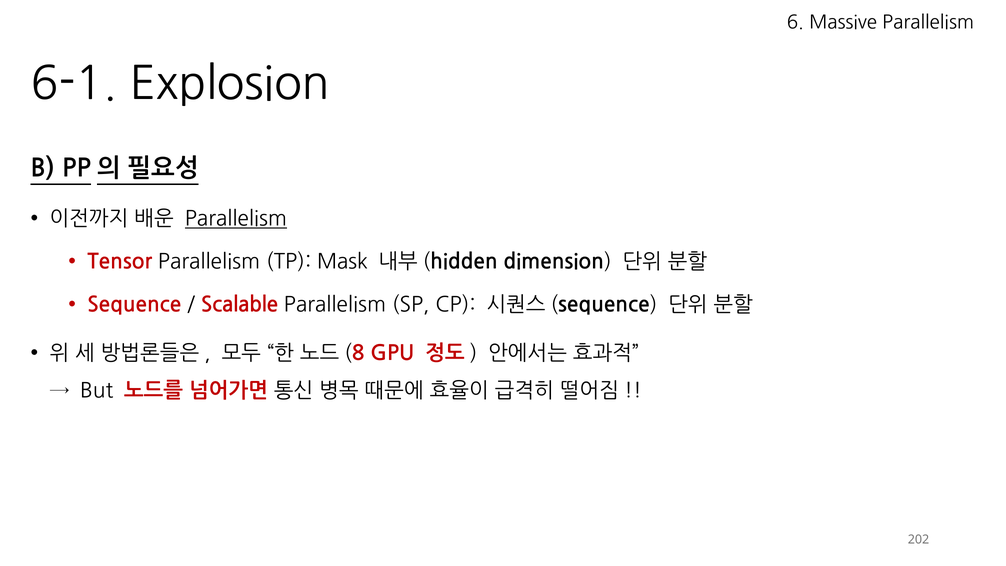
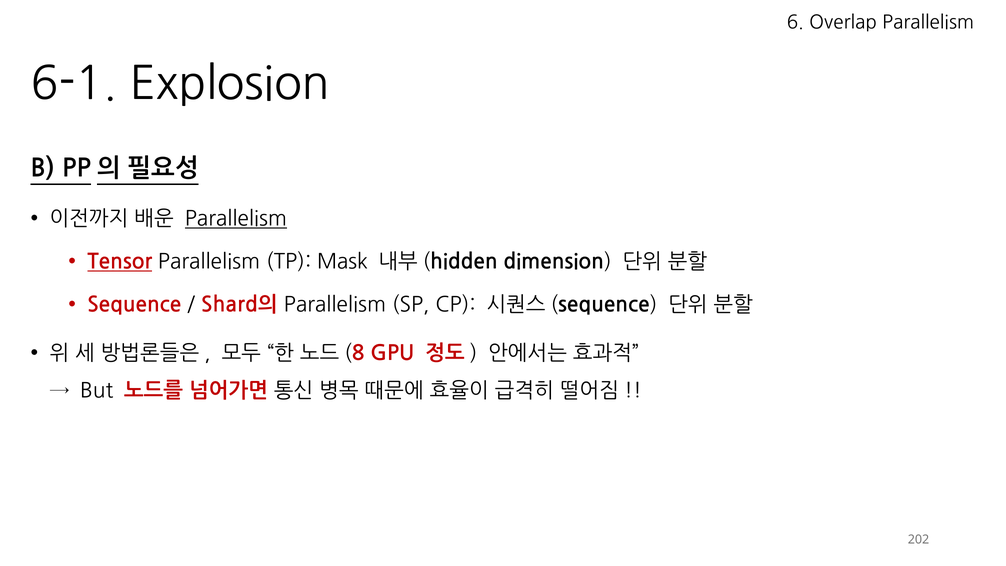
Massive: Massive -> Overlap (843, 22)
Tensor underline: none -> present (120, 262)
Scalable: Scalable -> Shard의 (239, 305)
